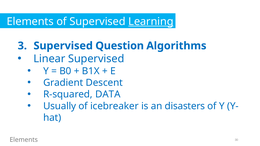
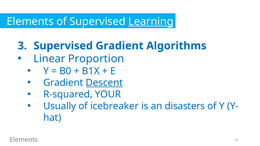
Supervised Question: Question -> Gradient (120, 46)
Linear Supervised: Supervised -> Proportion (96, 59)
Descent underline: none -> present (104, 83)
DATA: DATA -> YOUR (108, 95)
